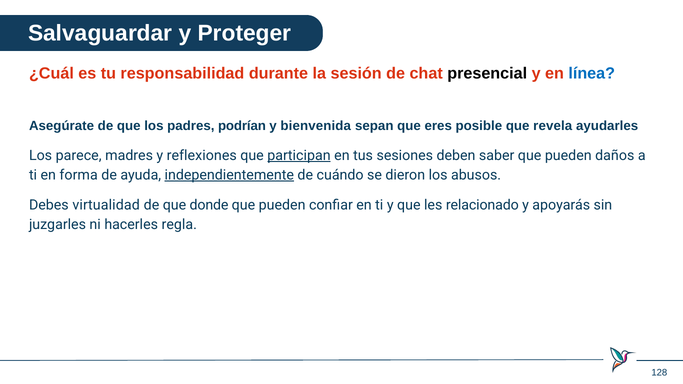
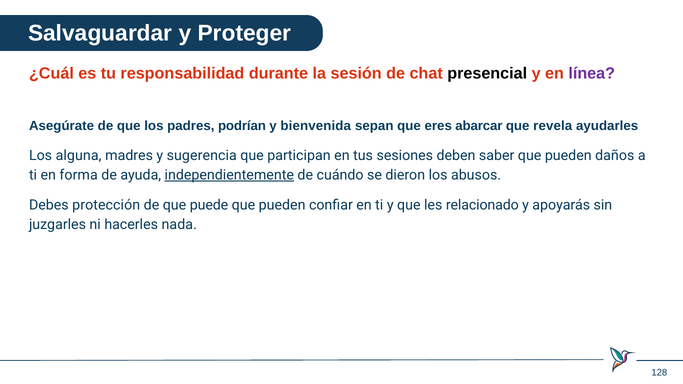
línea colour: blue -> purple (592, 73)
posible: posible -> abarcar (479, 126)
parece: parece -> alguna (79, 155)
reflexiones: reflexiones -> sugerencia (202, 155)
participan underline: present -> none (299, 155)
virtualidad: virtualidad -> protección (106, 205)
donde: donde -> puede (209, 205)
regla: regla -> nada (179, 225)
